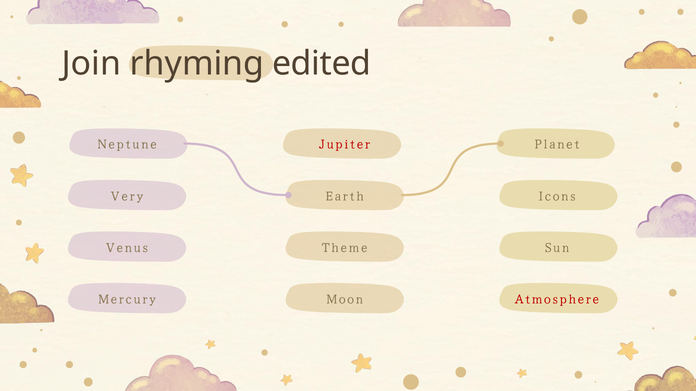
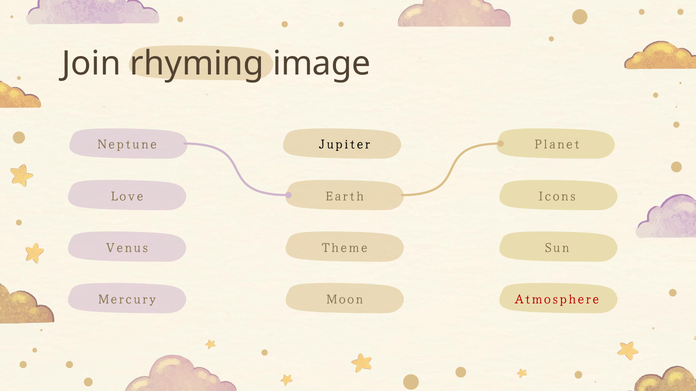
edited: edited -> image (322, 64)
Jupiter colour: red -> black (345, 145)
Very: Very -> Love (127, 196)
